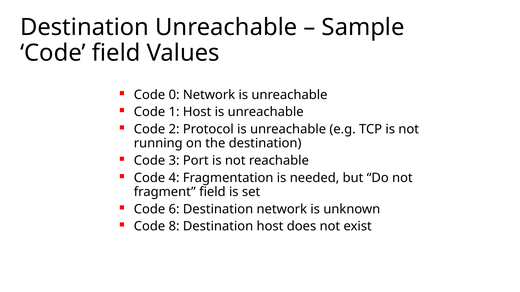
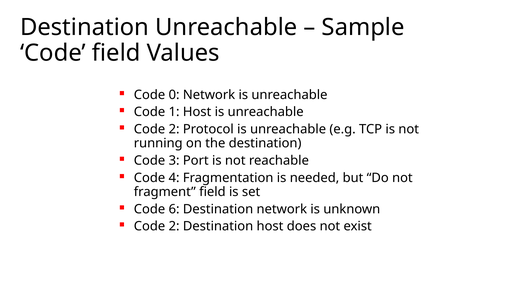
8: 8 -> 2 (174, 227)
